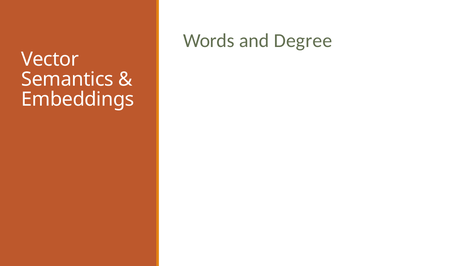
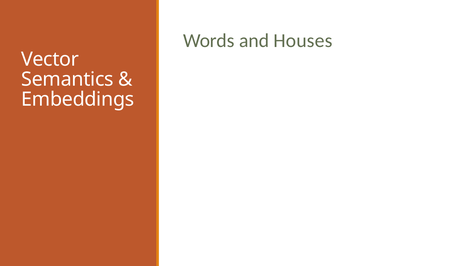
Degree: Degree -> Houses (303, 41)
